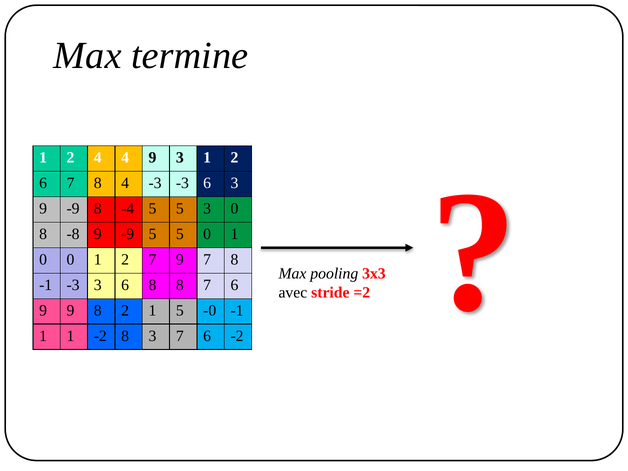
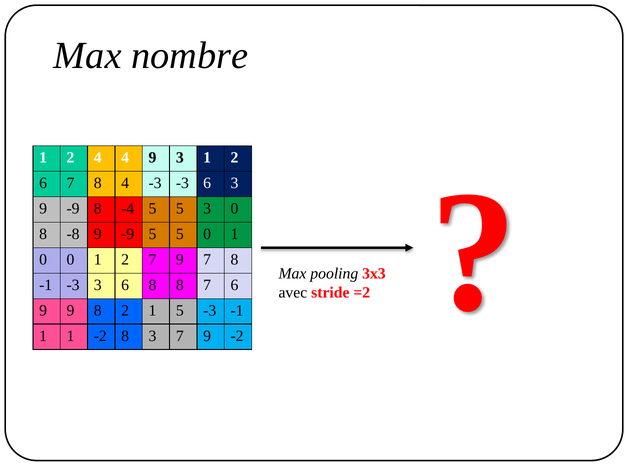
termine: termine -> nombre (190, 56)
5 -0: -0 -> -3 (210, 311)
3 7 6: 6 -> 9 (207, 336)
